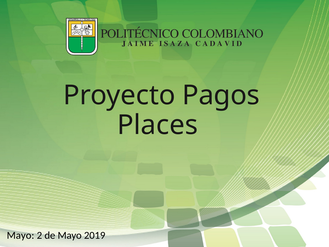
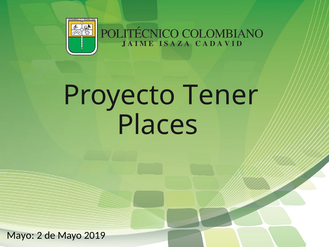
Pagos: Pagos -> Tener (221, 95)
